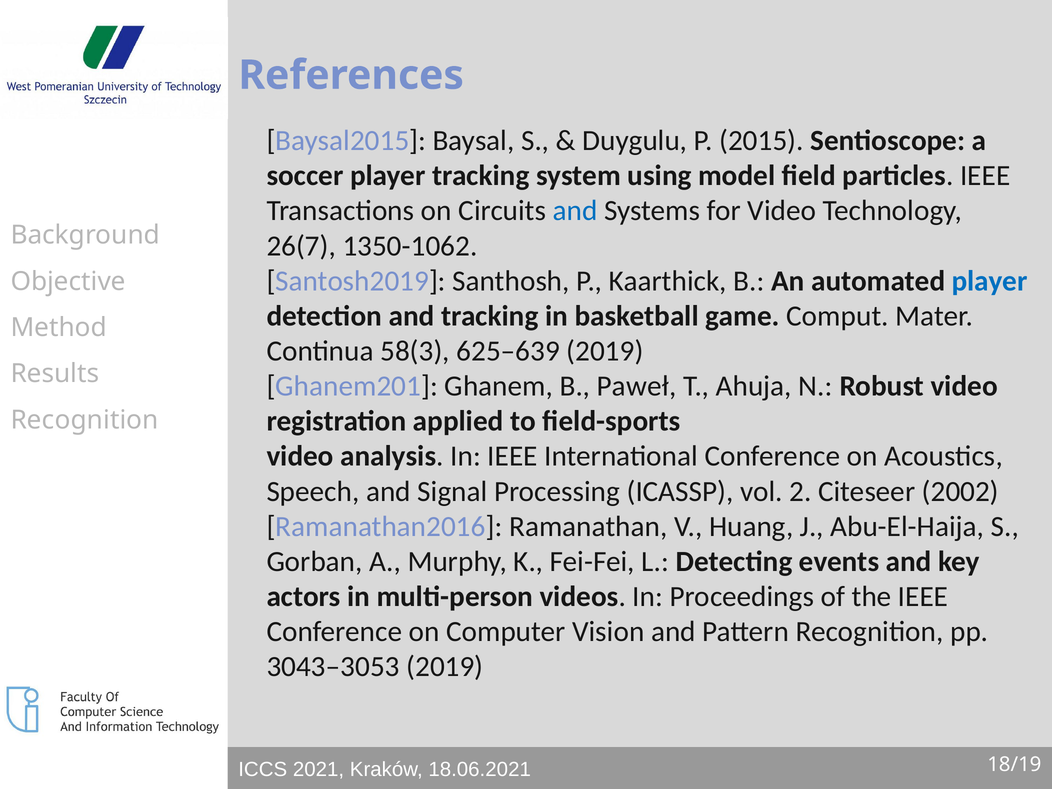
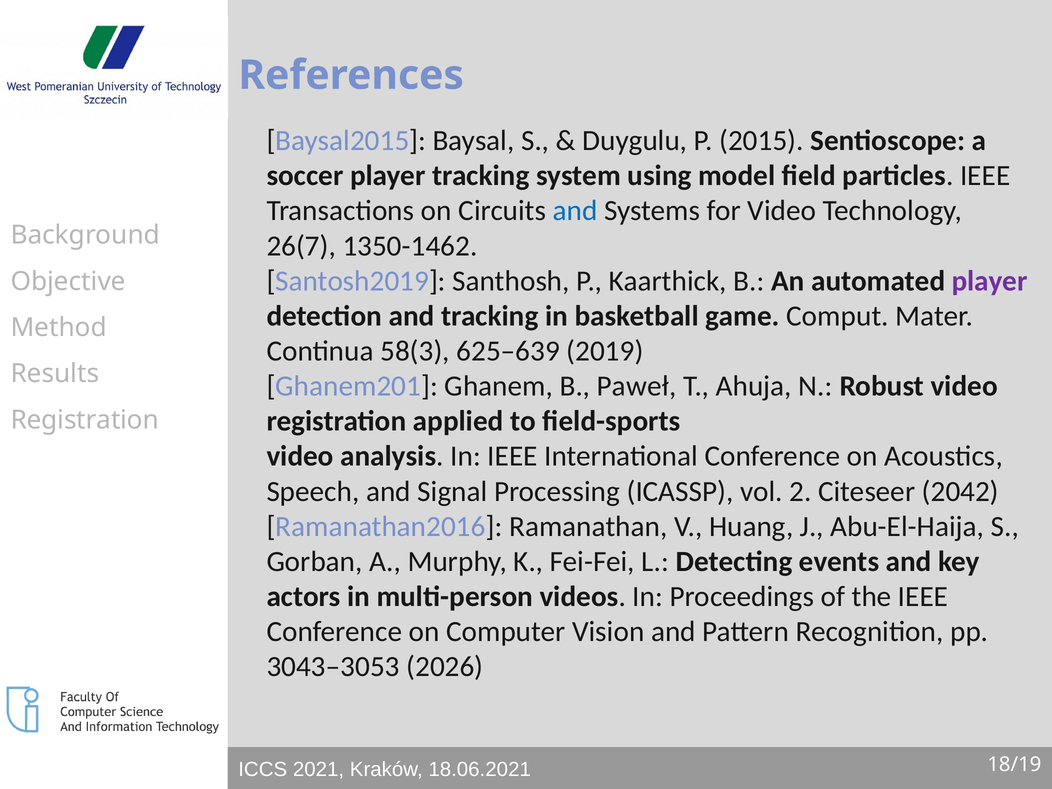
1350-1062: 1350-1062 -> 1350-1462 (410, 246)
player colour: blue -> purple (990, 281)
Recognition: Recognition -> Registration (85, 420)
2002: 2002 -> 2042 (960, 491)
3043–3053 2019: 2019 -> 2026 (445, 667)
